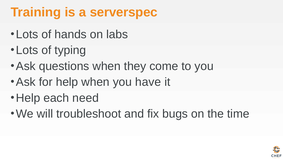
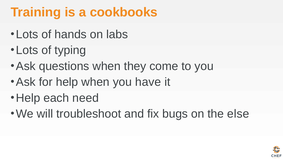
serverspec: serverspec -> cookbooks (124, 12)
time: time -> else (238, 114)
